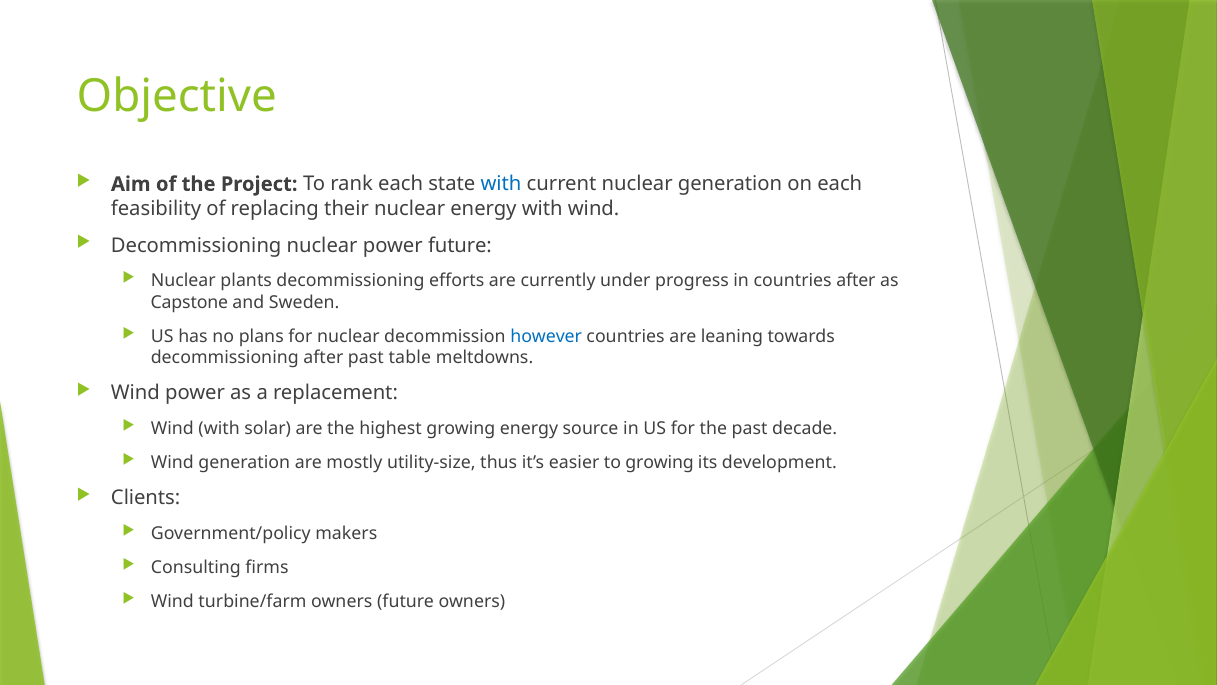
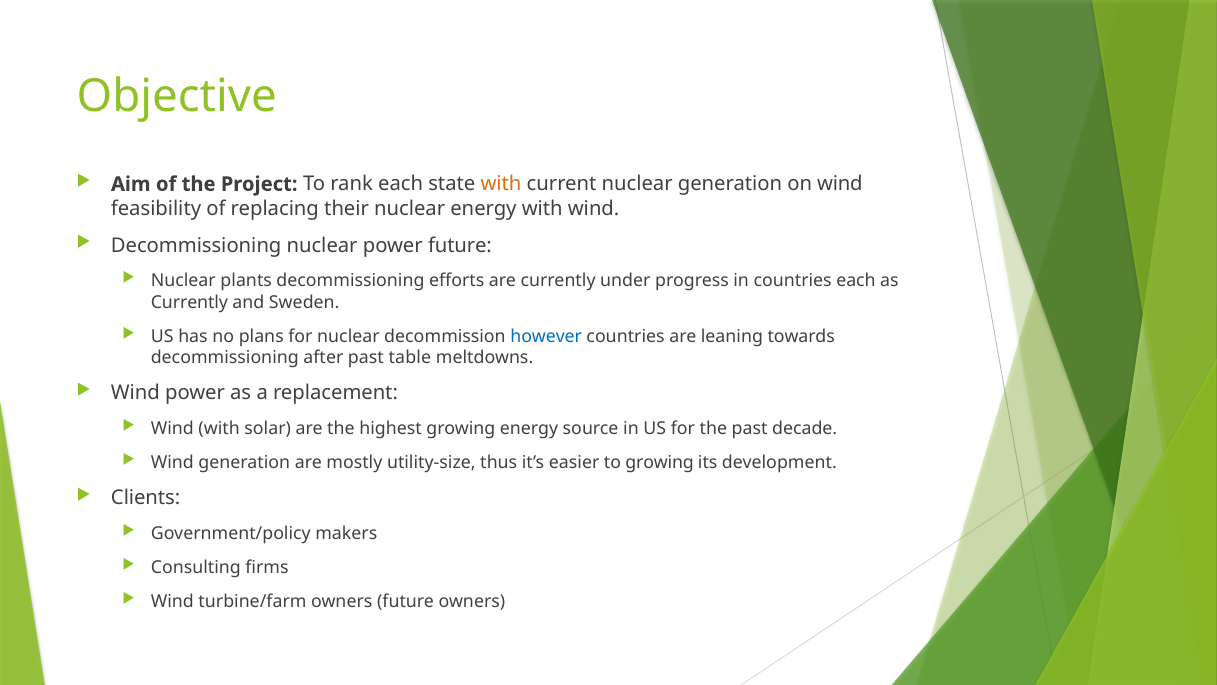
with colour: blue -> orange (501, 184)
on each: each -> wind (840, 184)
countries after: after -> each (856, 281)
Capstone: Capstone -> Currently (189, 302)
